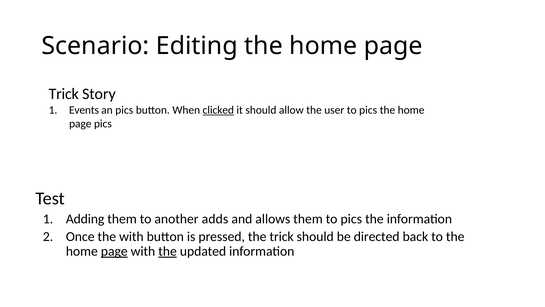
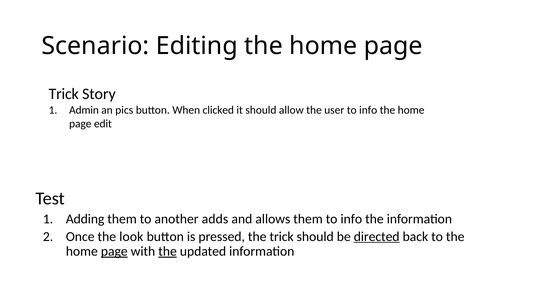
Events: Events -> Admin (84, 110)
clicked underline: present -> none (218, 110)
user to pics: pics -> info (368, 110)
page pics: pics -> edit (103, 123)
them to pics: pics -> info (351, 219)
the with: with -> look (131, 236)
directed underline: none -> present (377, 236)
